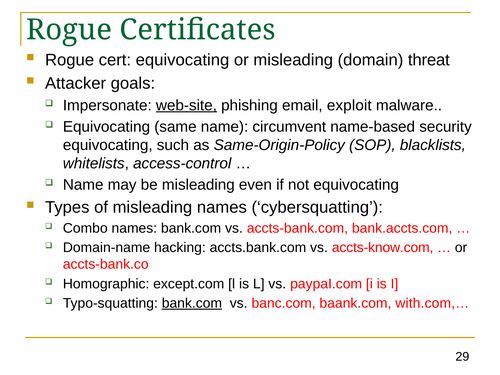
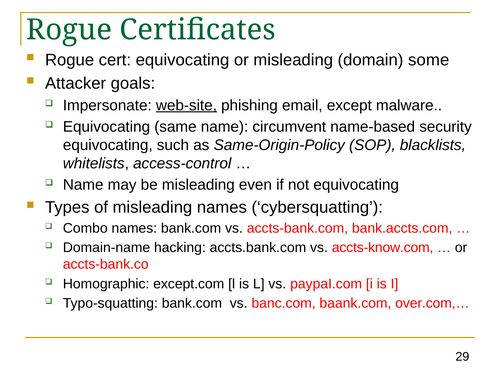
threat: threat -> some (429, 60)
exploit: exploit -> except (349, 105)
bank.com underline: present -> none (192, 303)
with.com,…: with.com,… -> over.com,… (432, 303)
